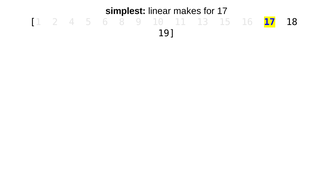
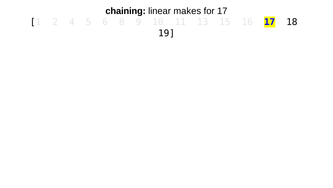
simplest: simplest -> chaining (126, 11)
